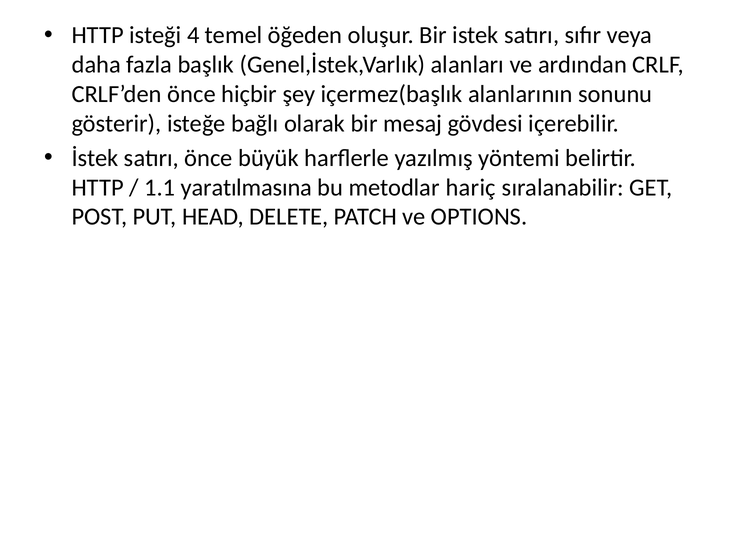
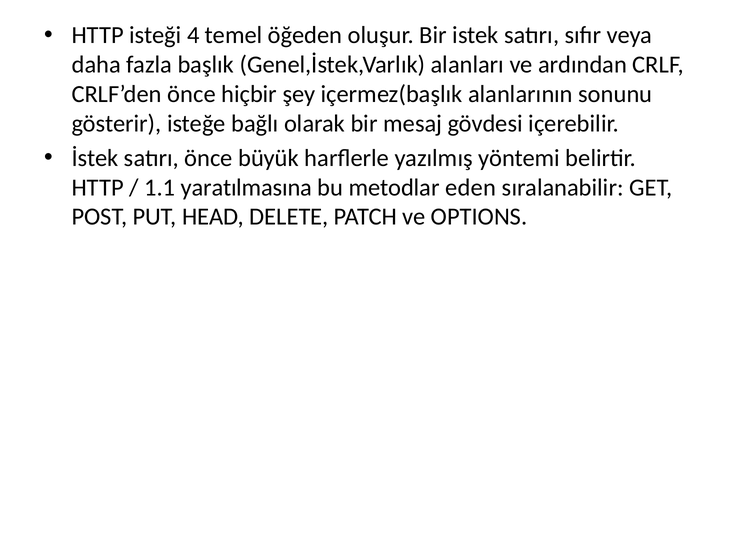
hariç: hariç -> eden (471, 187)
